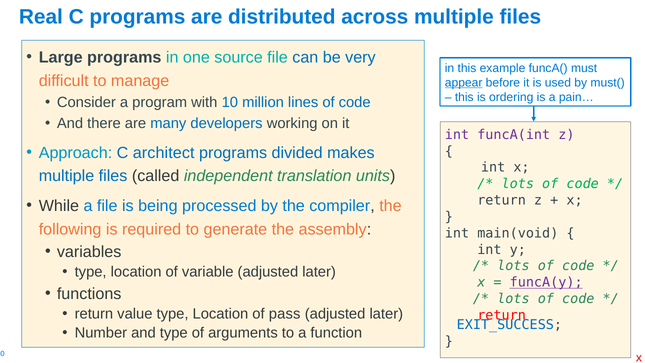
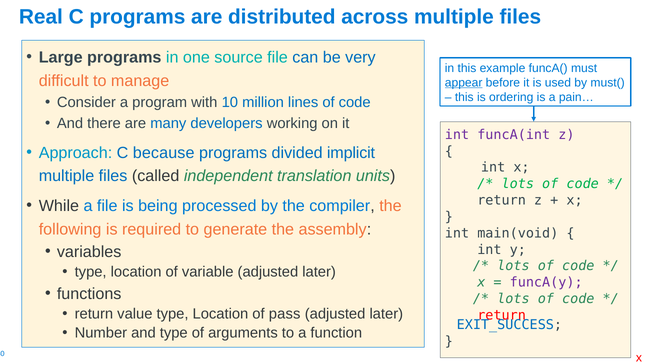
architect: architect -> because (164, 153)
makes: makes -> implicit (351, 153)
funcA(y underline: present -> none (546, 282)
